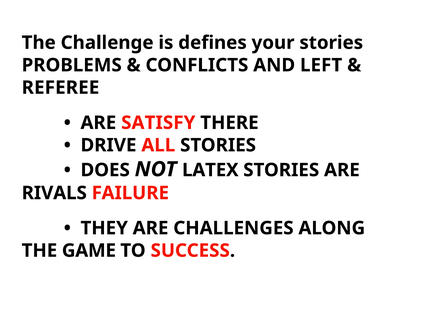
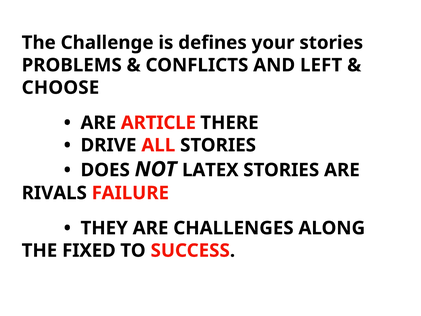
REFEREE: REFEREE -> CHOOSE (60, 88)
SATISFY: SATISFY -> ARTICLE (158, 123)
GAME: GAME -> FIXED (89, 250)
